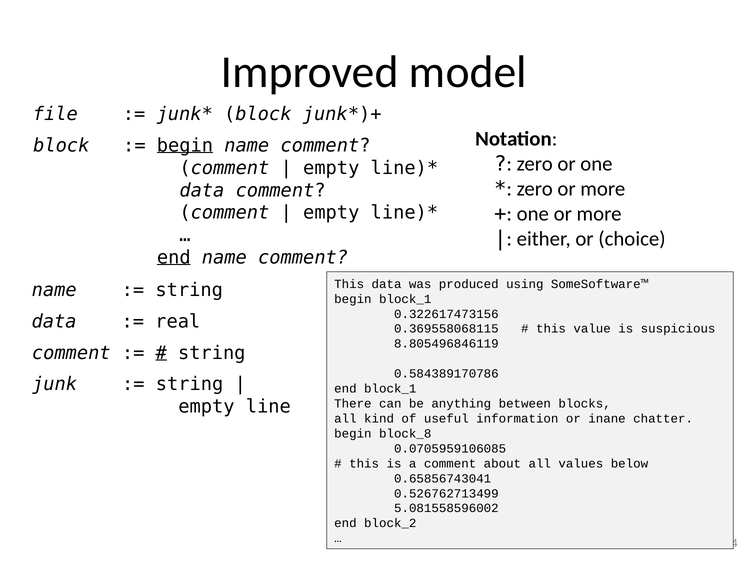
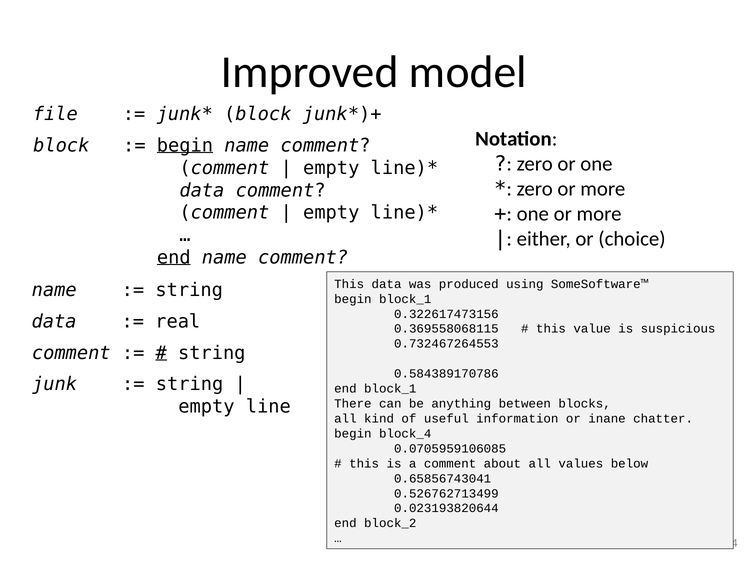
8.805496846119: 8.805496846119 -> 0.732467264553 (446, 344)
block_8: block_8 -> block_4 (405, 434)
5.081558596002: 5.081558596002 -> 0.023193820644 (446, 508)
